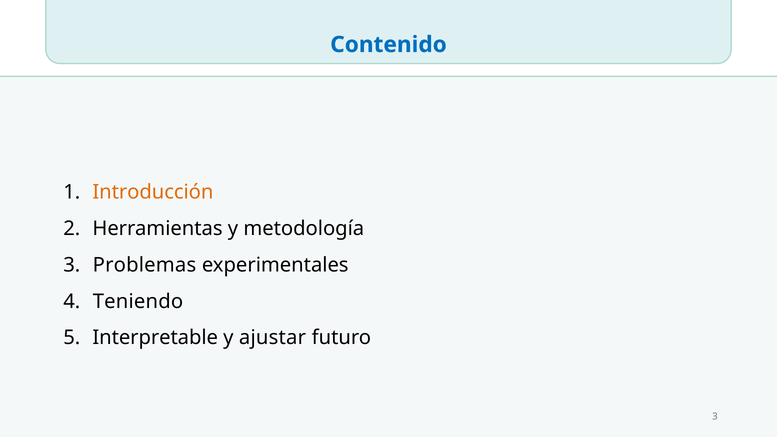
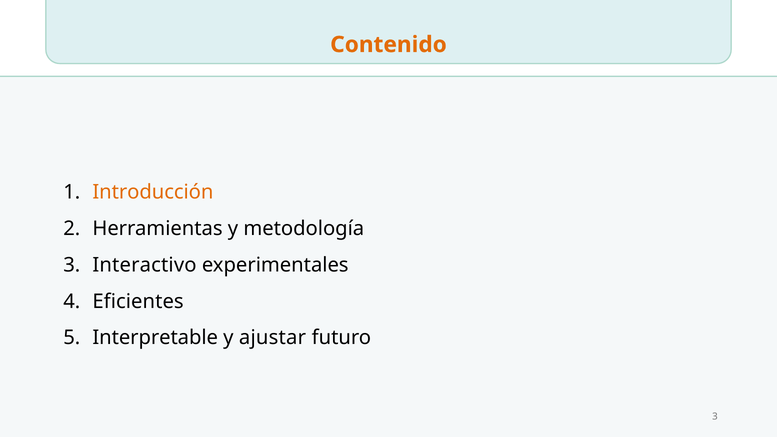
Contenido colour: blue -> orange (389, 45)
Problemas: Problemas -> Interactivo (144, 265)
Teniendo: Teniendo -> Eficientes (138, 301)
